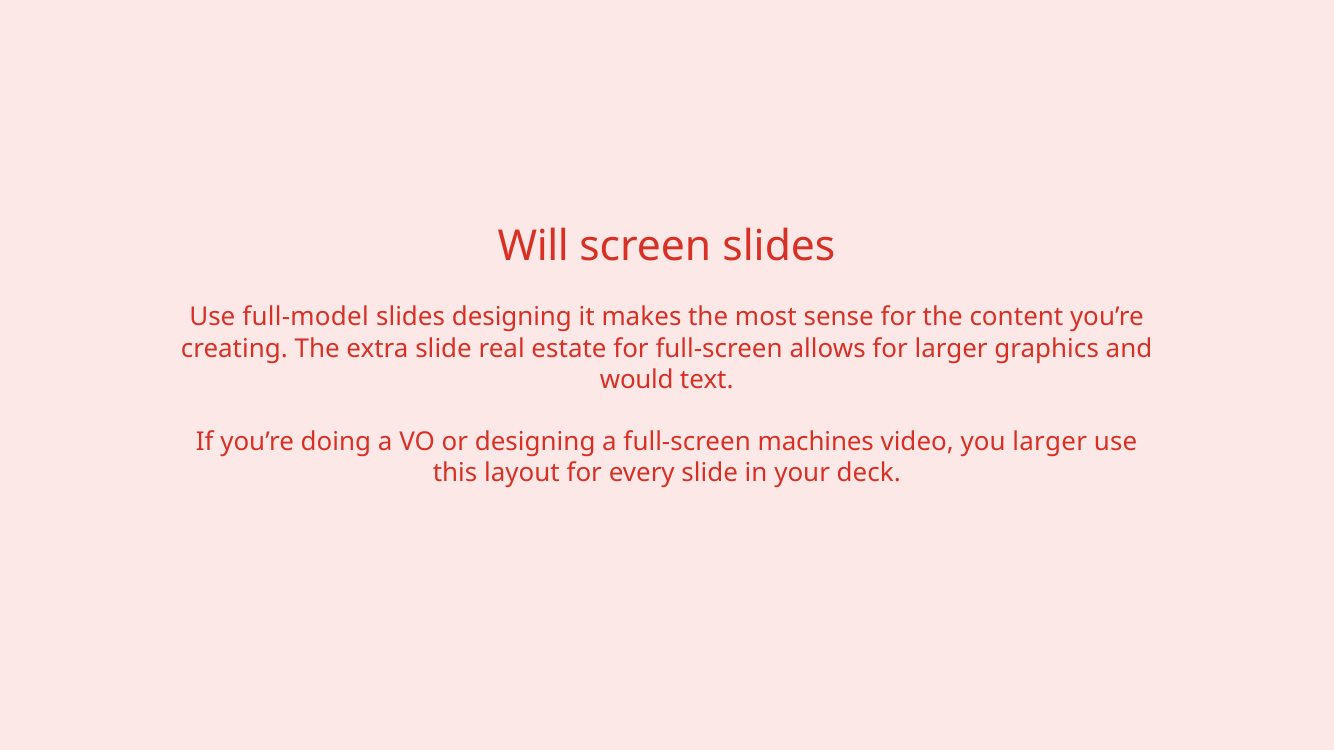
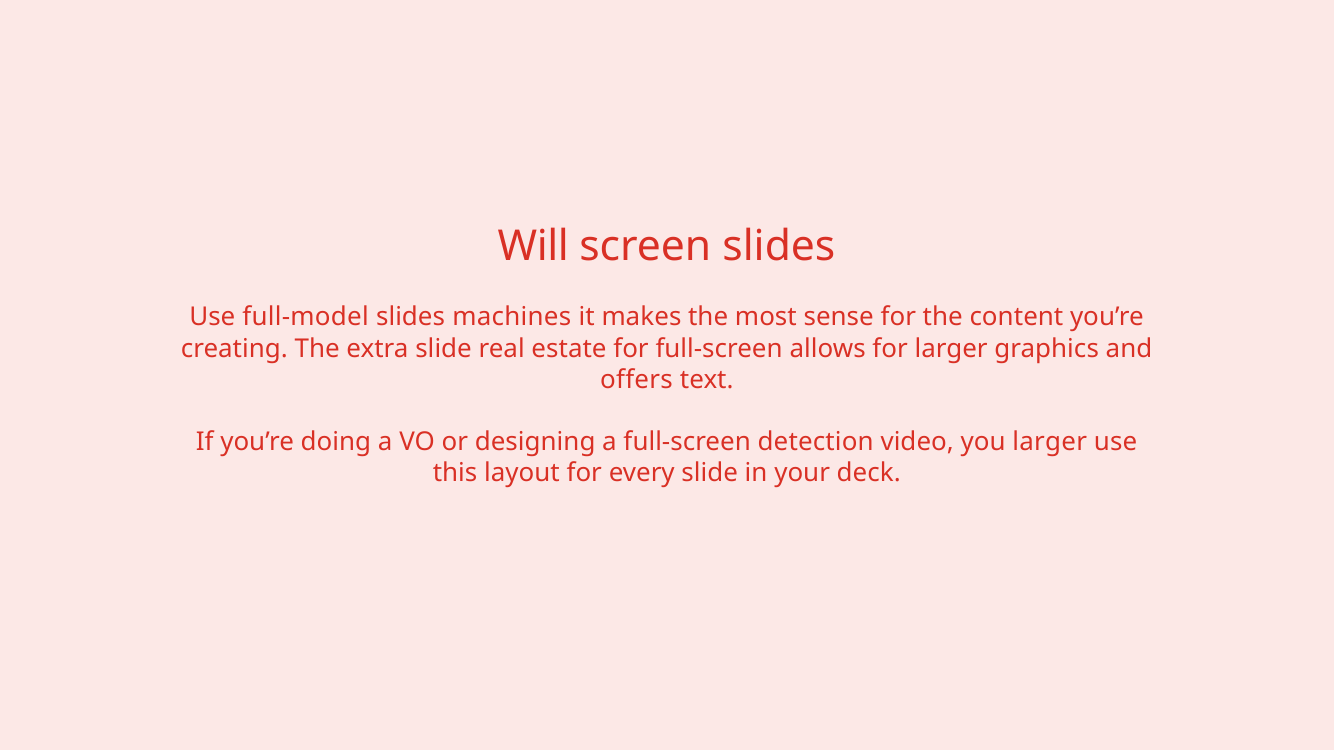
slides designing: designing -> machines (512, 318)
would: would -> offers (636, 380)
machines: machines -> detection (816, 442)
